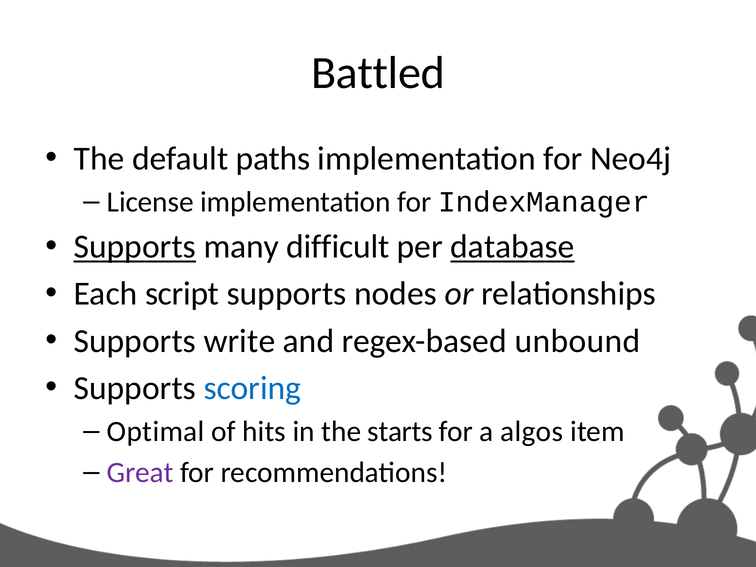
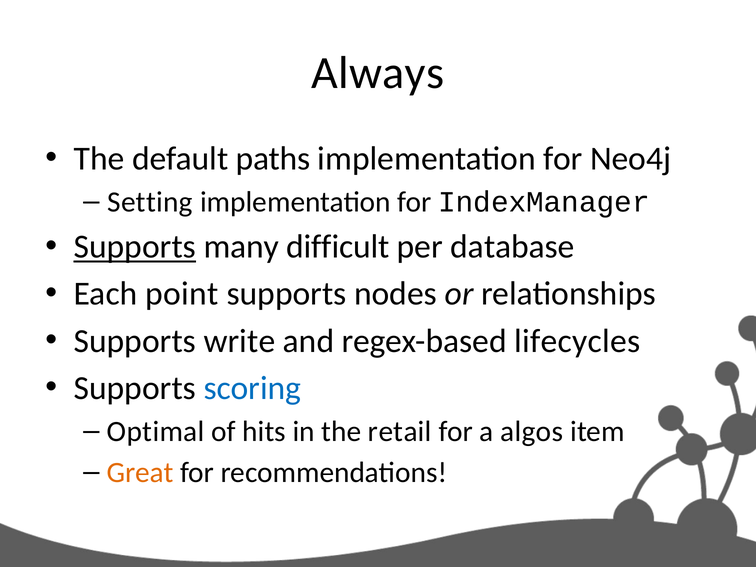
Battled: Battled -> Always (378, 73)
License: License -> Setting (150, 202)
database underline: present -> none (512, 247)
script: script -> point (182, 294)
unbound: unbound -> lifecycles (578, 341)
starts: starts -> retail (400, 431)
Great colour: purple -> orange (140, 473)
